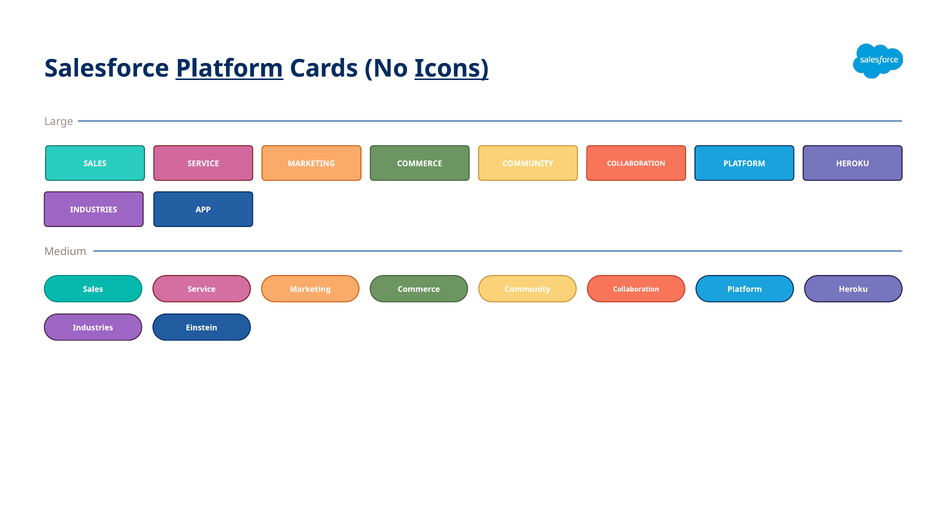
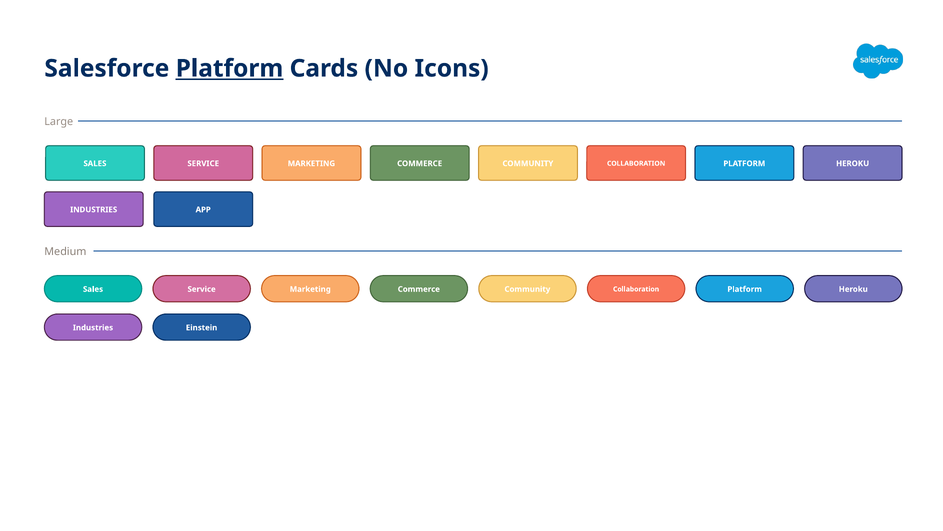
Icons underline: present -> none (452, 68)
